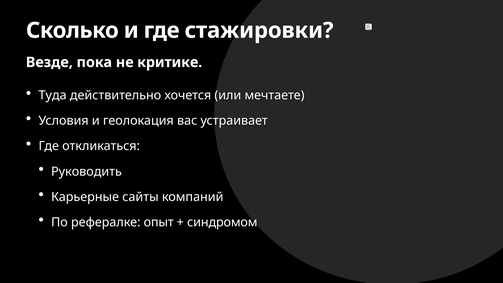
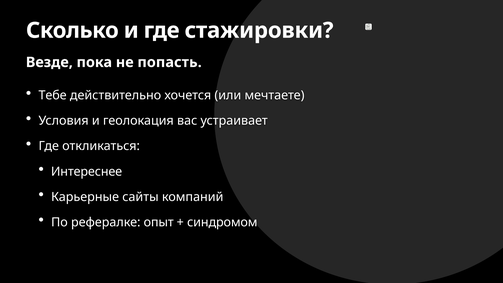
критике: критике -> попасть (170, 62)
Туда: Туда -> Тебе (53, 95)
Руководить: Руководить -> Интереснее (87, 172)
